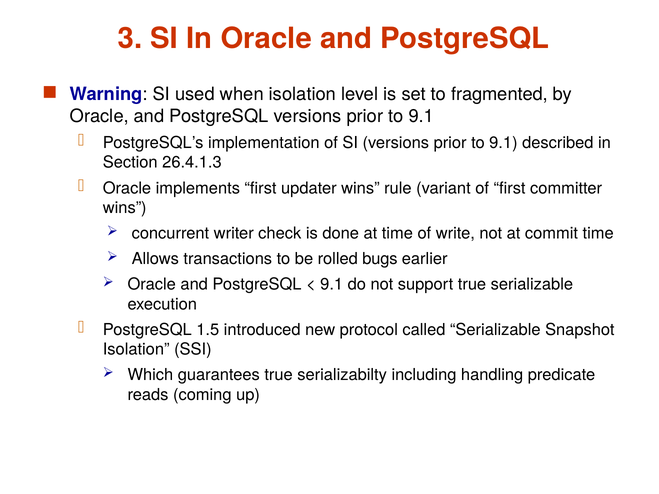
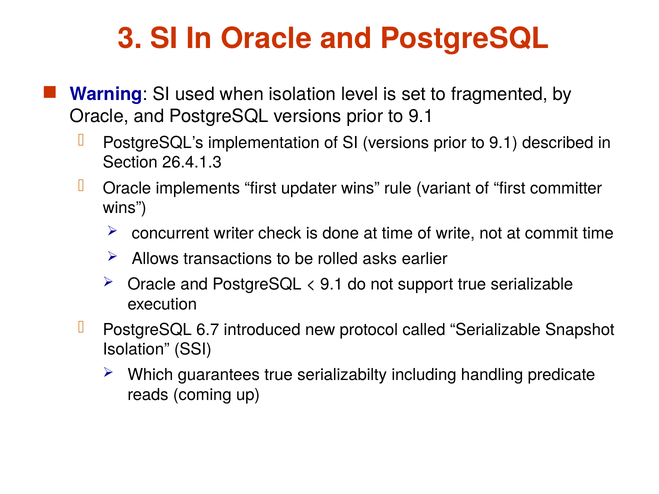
bugs: bugs -> asks (380, 259)
1.5: 1.5 -> 6.7 (208, 330)
